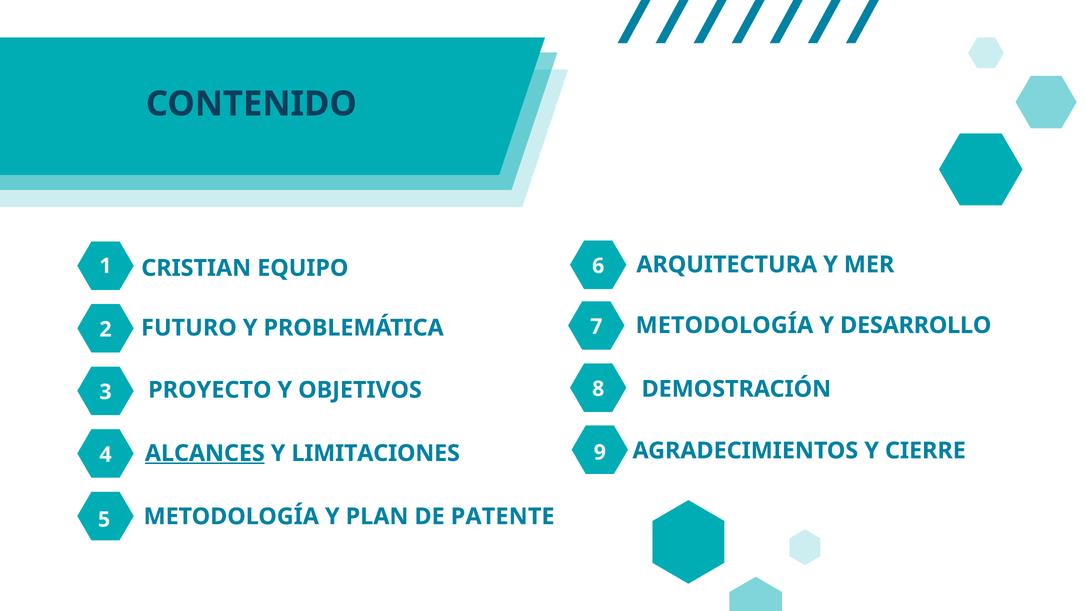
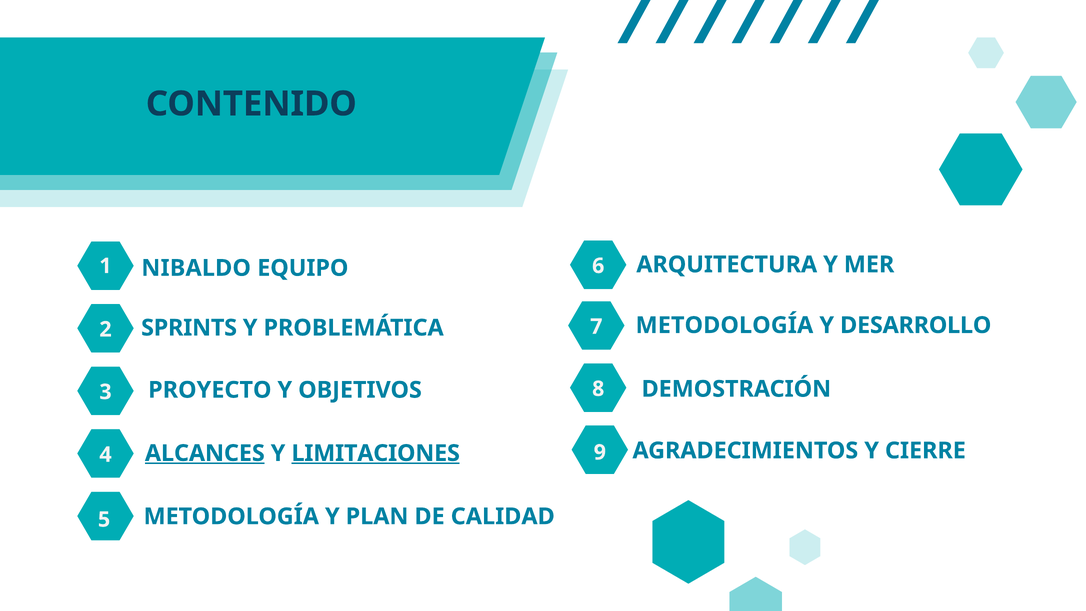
CRISTIAN: CRISTIAN -> NIBALDO (196, 268)
FUTURO: FUTURO -> SPRINTS (189, 328)
LIMITACIONES underline: none -> present (376, 453)
PATENTE: PATENTE -> CALIDAD (503, 516)
